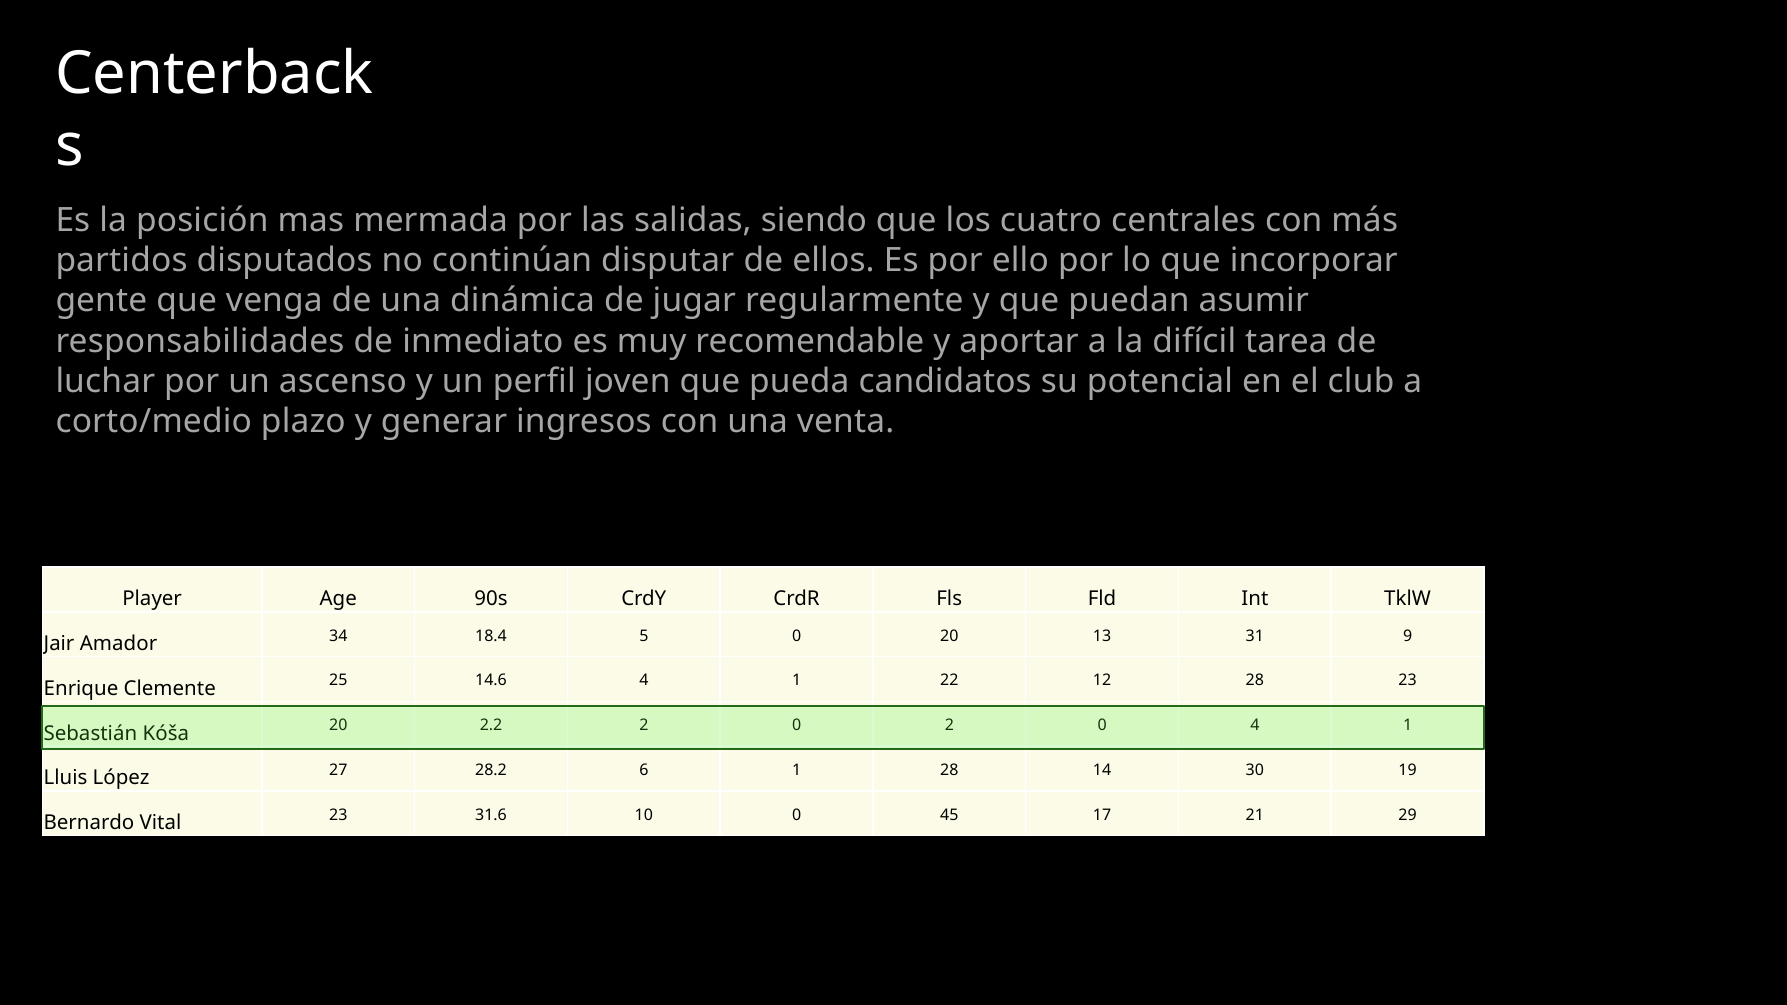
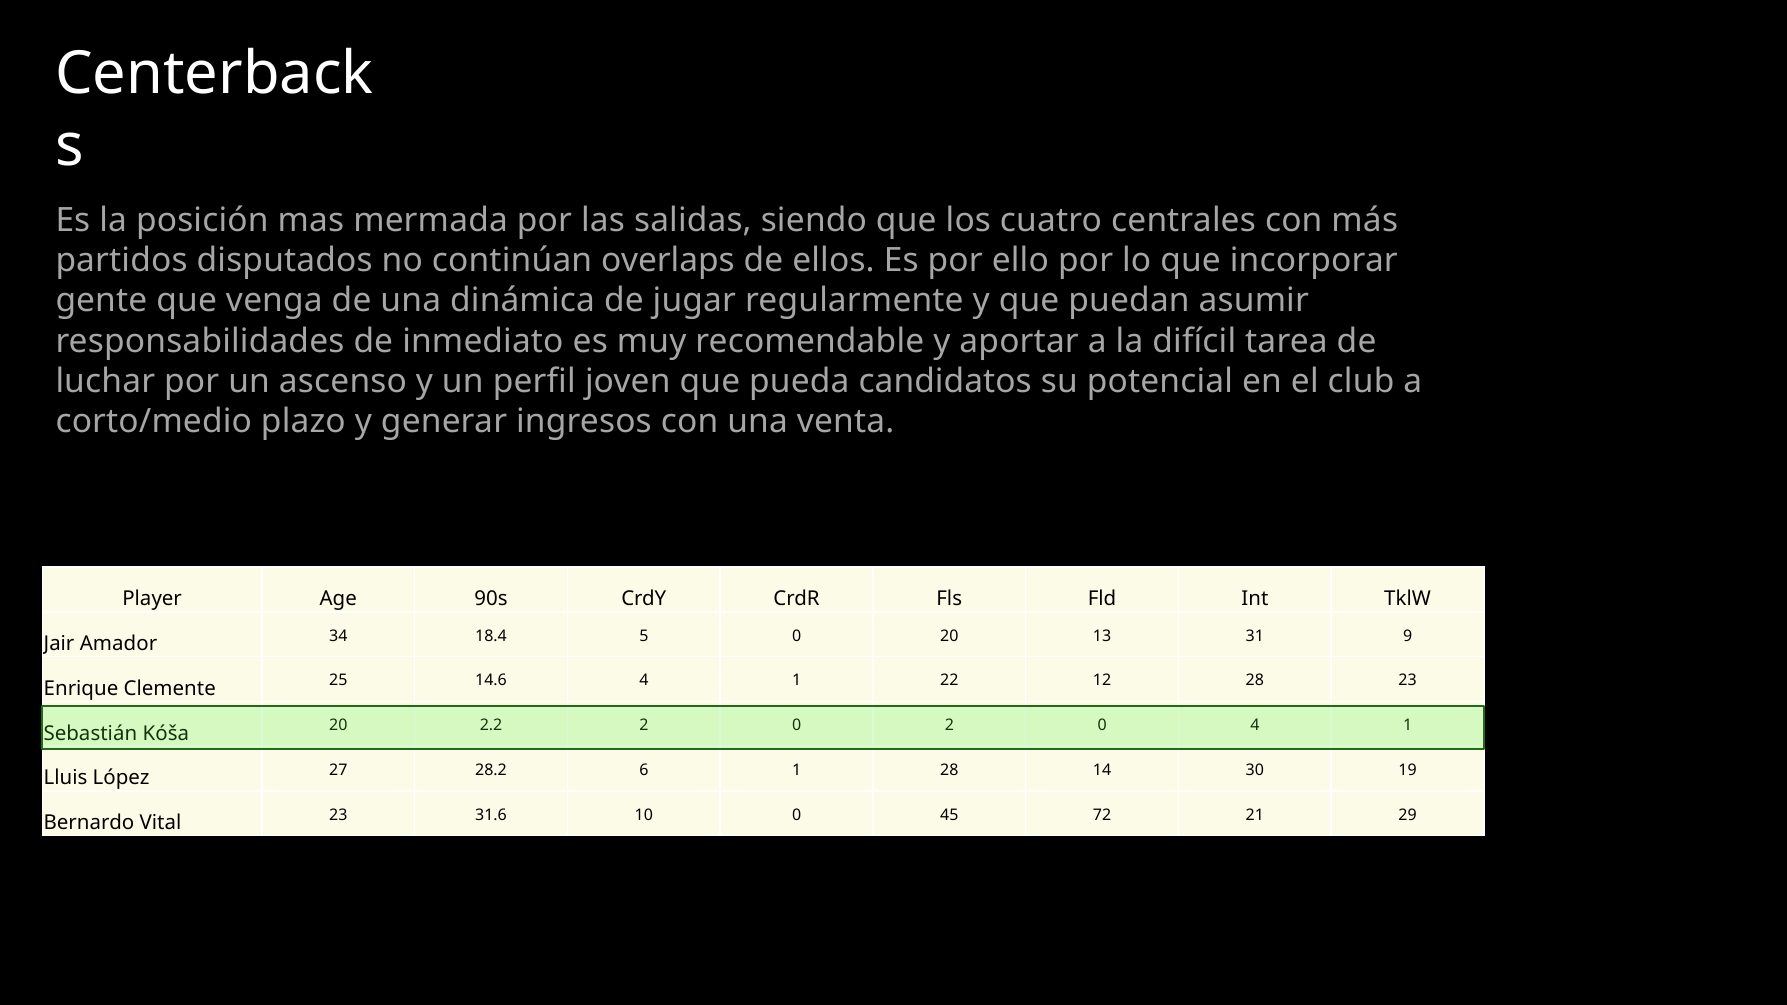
disputar: disputar -> overlaps (668, 261)
17: 17 -> 72 (1102, 815)
